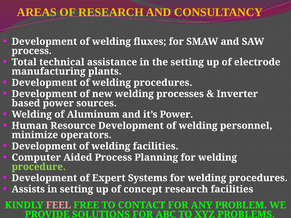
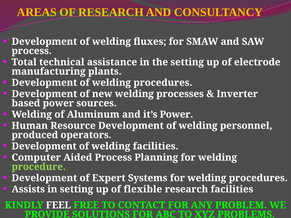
minimize: minimize -> produced (35, 135)
concept: concept -> flexible (143, 189)
FEEL colour: pink -> white (58, 205)
